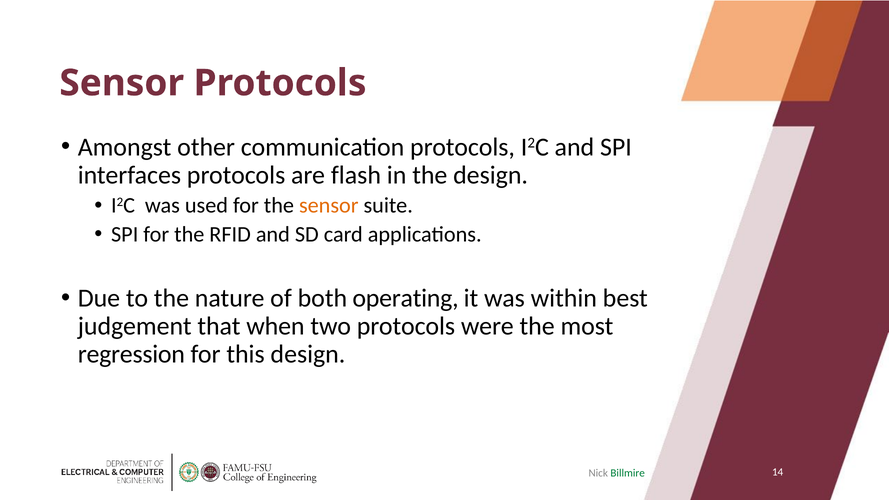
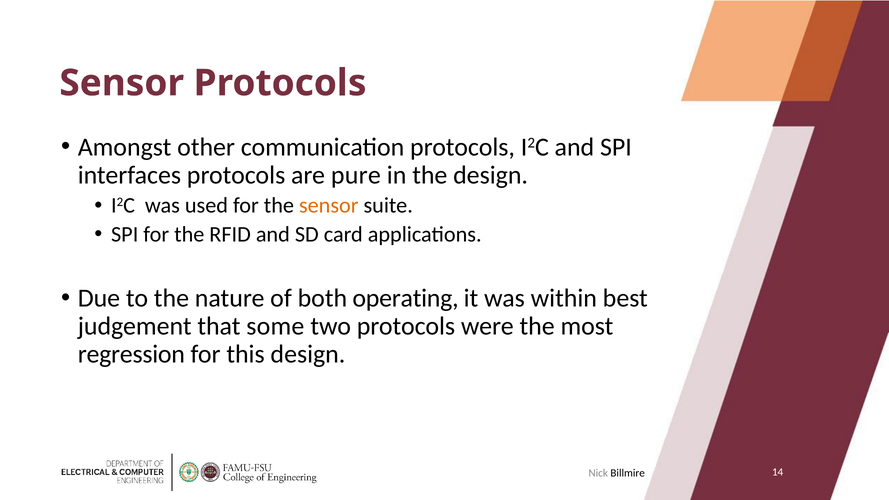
flash: flash -> pure (356, 175)
when: when -> some (275, 326)
Billmire colour: green -> black (628, 473)
